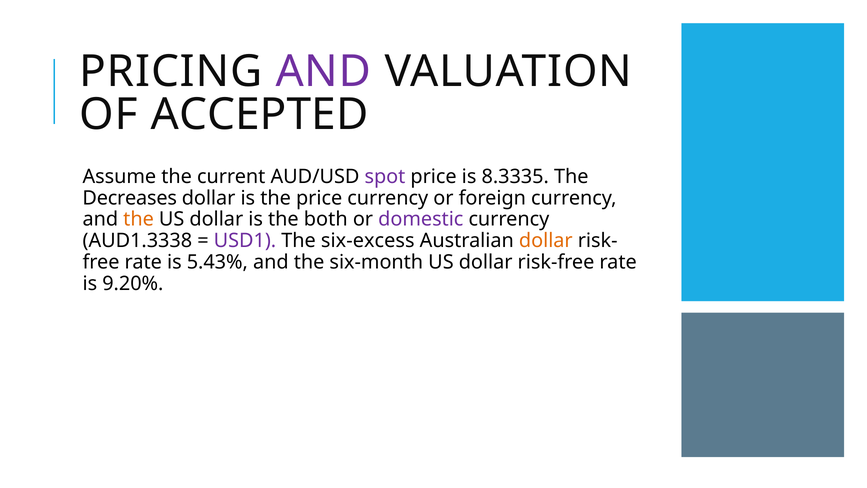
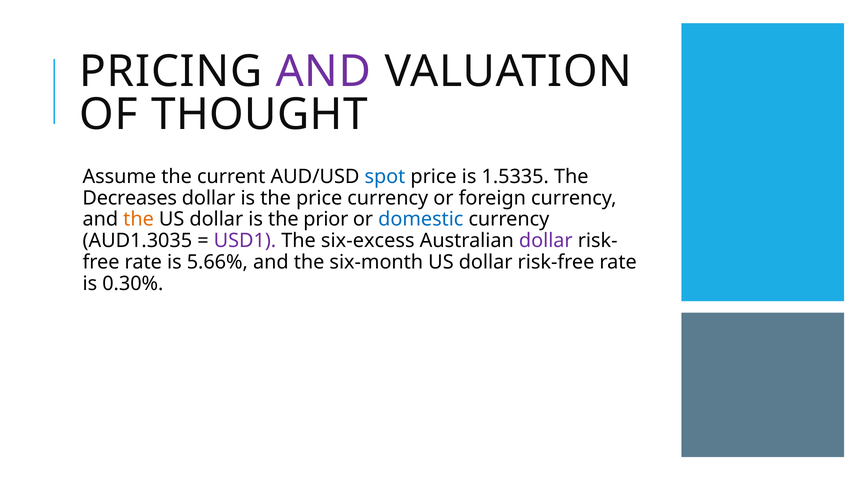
ACCEPTED: ACCEPTED -> THOUGHT (259, 114)
spot colour: purple -> blue (385, 176)
8.3335: 8.3335 -> 1.5335 (515, 176)
both: both -> prior (326, 219)
domestic colour: purple -> blue (421, 219)
AUD1.3338: AUD1.3338 -> AUD1.3035 (137, 241)
dollar colour: orange -> purple (546, 241)
5.43%: 5.43% -> 5.66% (217, 262)
9.20%: 9.20% -> 0.30% (133, 284)
